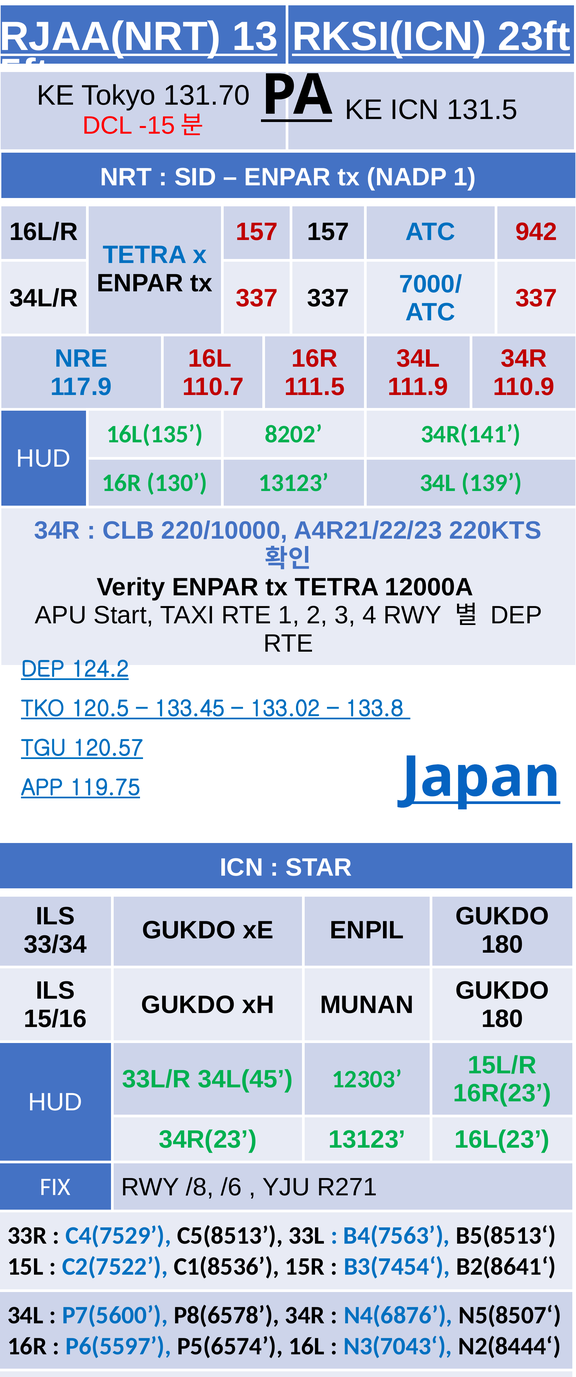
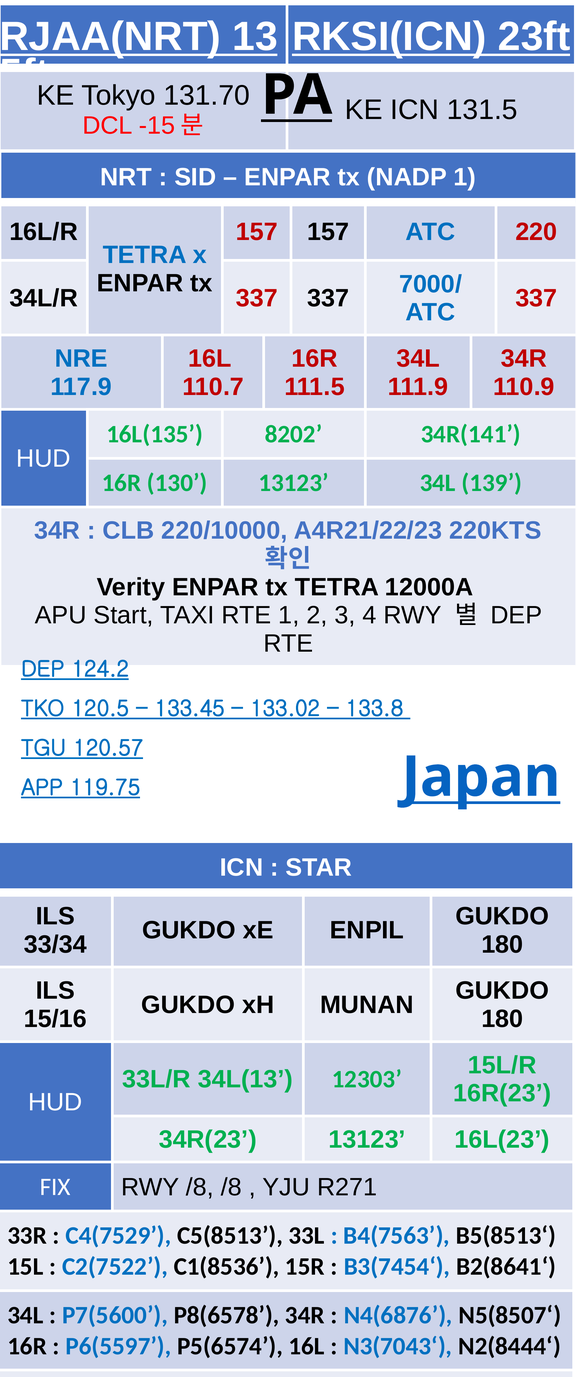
942: 942 -> 220 (536, 232)
34L(45: 34L(45 -> 34L(13 (245, 1080)
/8 /6: /6 -> /8 (231, 1188)
